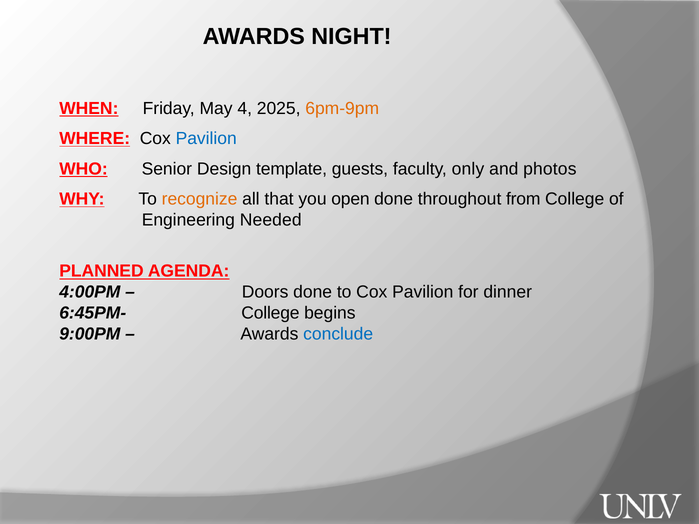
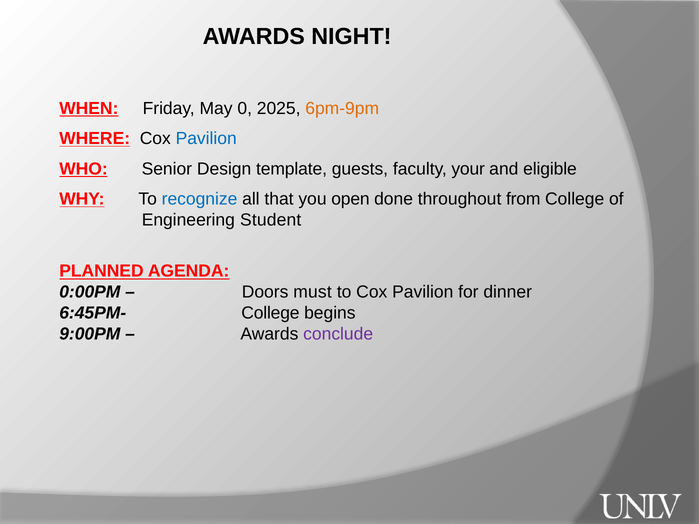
4: 4 -> 0 (245, 108)
only: only -> your (468, 169)
photos: photos -> eligible (550, 169)
recognize colour: orange -> blue (200, 199)
Needed: Needed -> Student (271, 220)
4:00PM: 4:00PM -> 0:00PM (90, 292)
Doors done: done -> must (313, 292)
conclude colour: blue -> purple (338, 334)
